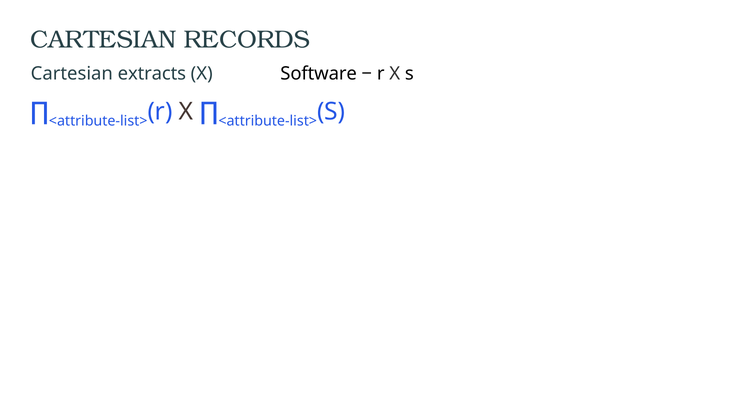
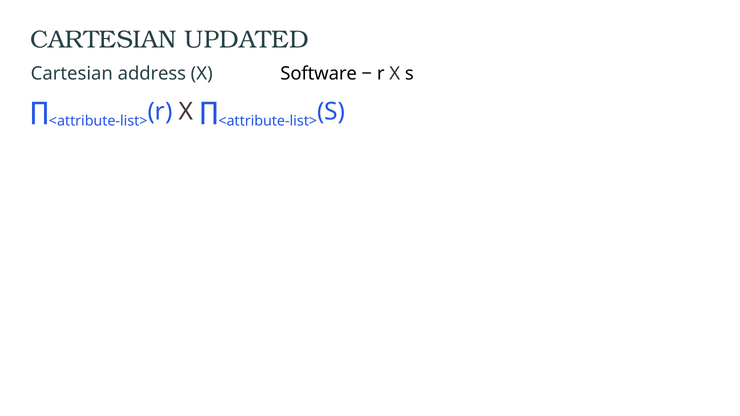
RECORDS: RECORDS -> UPDATED (247, 40)
extracts: extracts -> address (152, 74)
